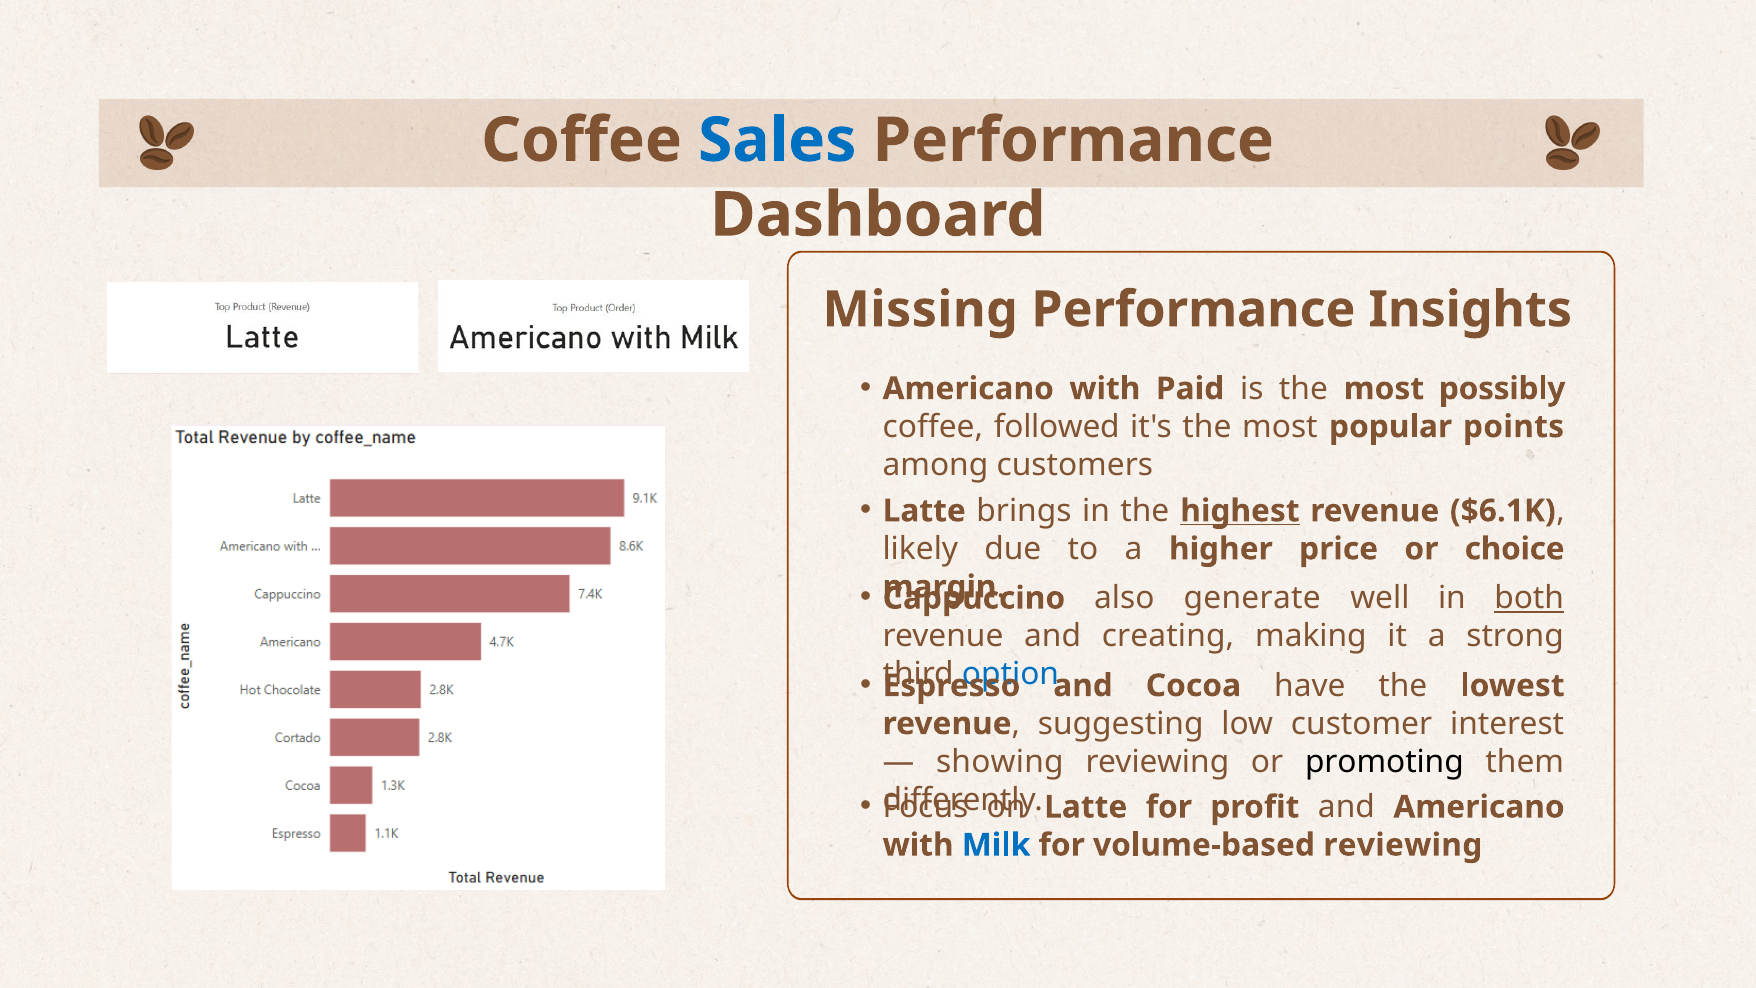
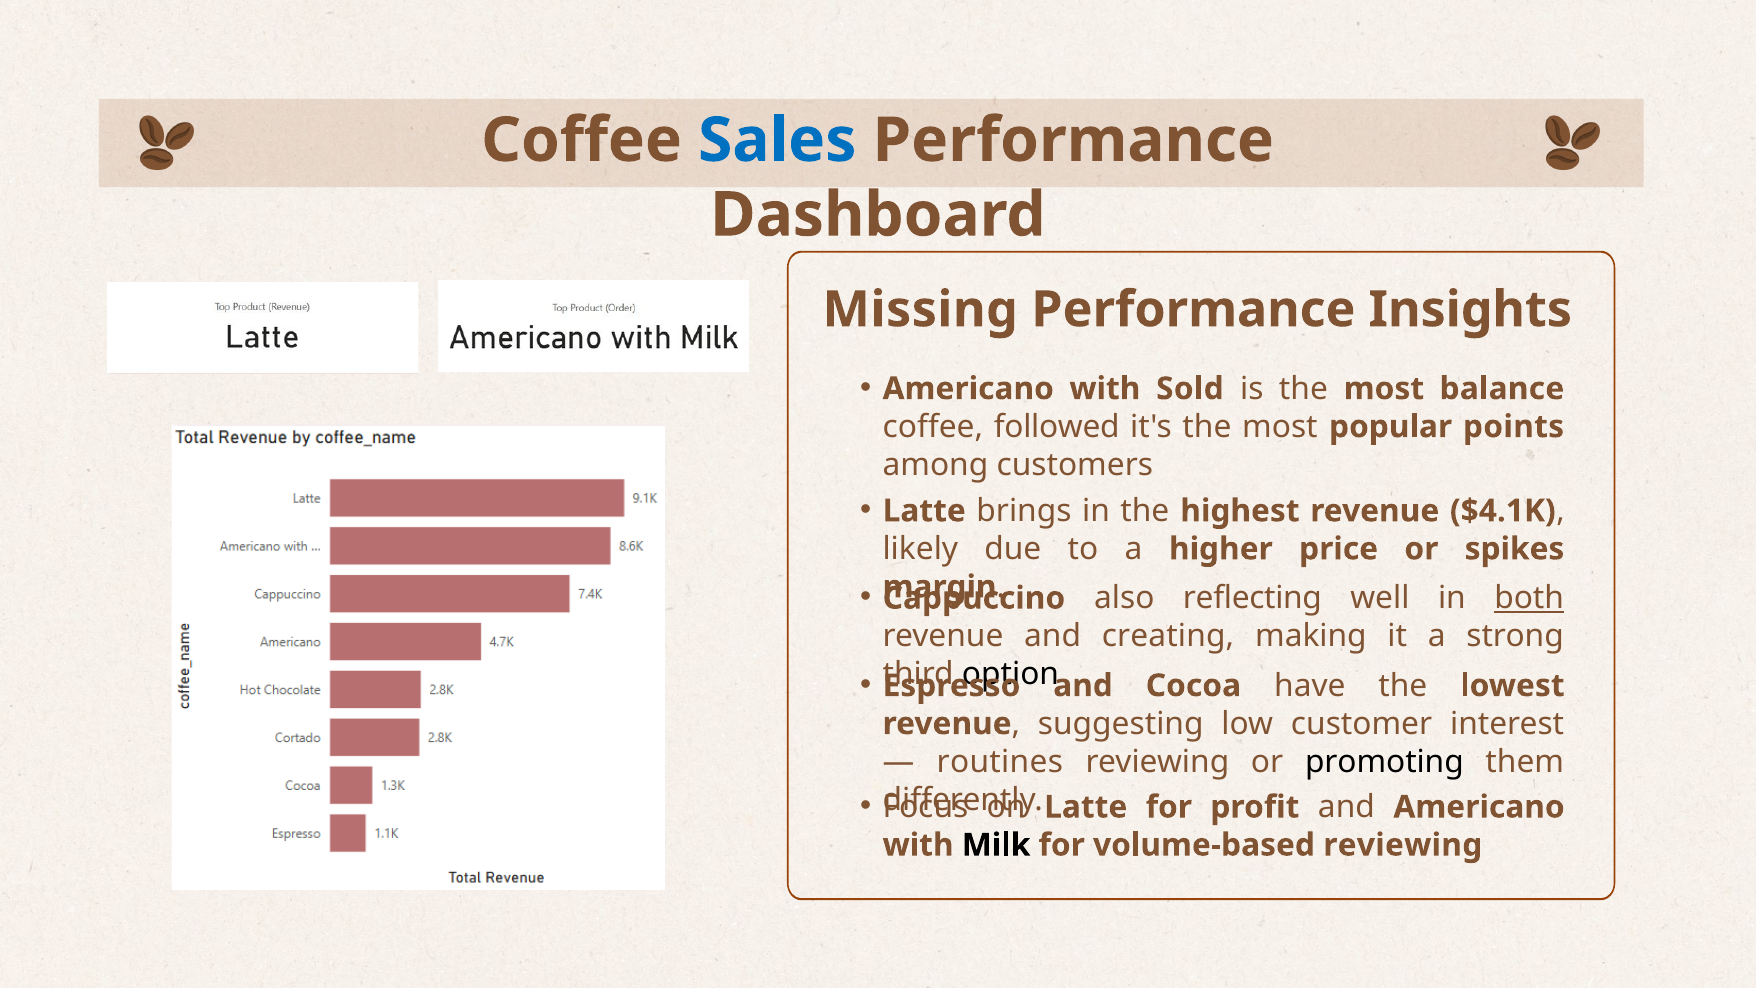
Paid: Paid -> Sold (1190, 389)
possibly: possibly -> balance (1502, 389)
highest underline: present -> none (1240, 511)
$6.1K: $6.1K -> $4.1K (1503, 511)
choice: choice -> spikes (1515, 549)
generate: generate -> reflecting (1252, 598)
option colour: blue -> black (1011, 674)
showing: showing -> routines (1000, 762)
Milk colour: blue -> black (996, 845)
